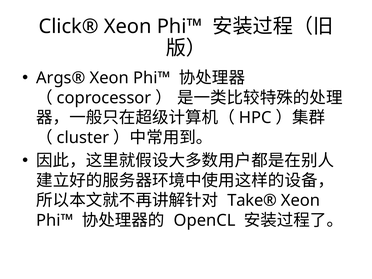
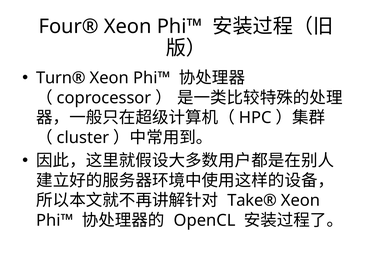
Click®: Click® -> Four® (69, 26)
Args®: Args® -> Turn® (61, 78)
